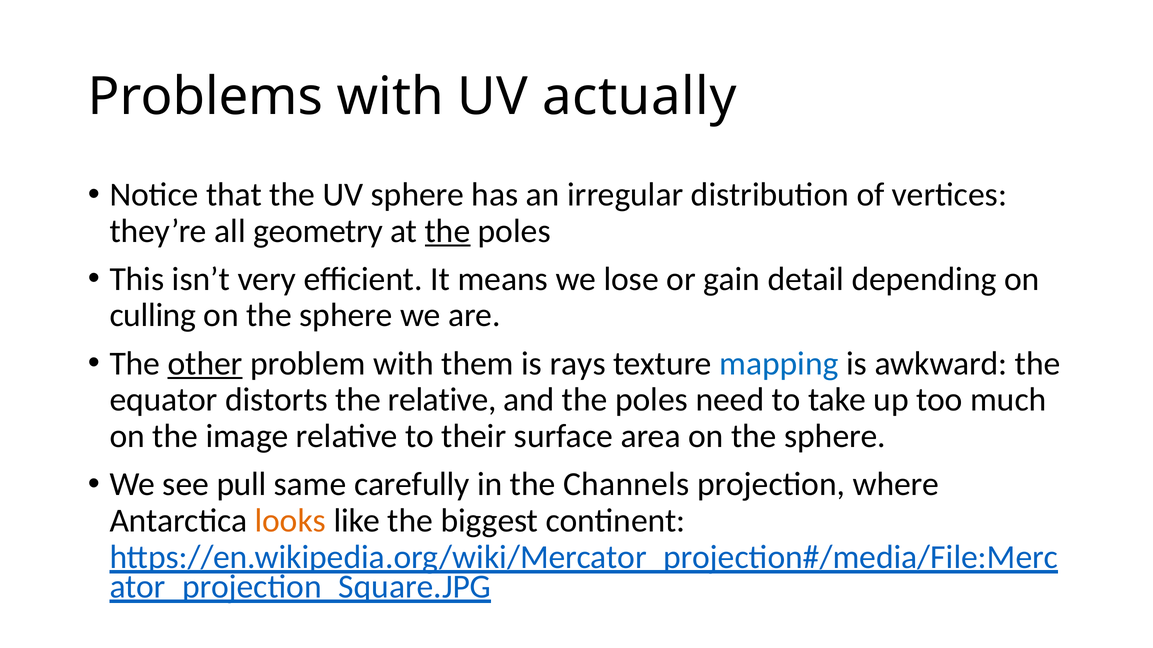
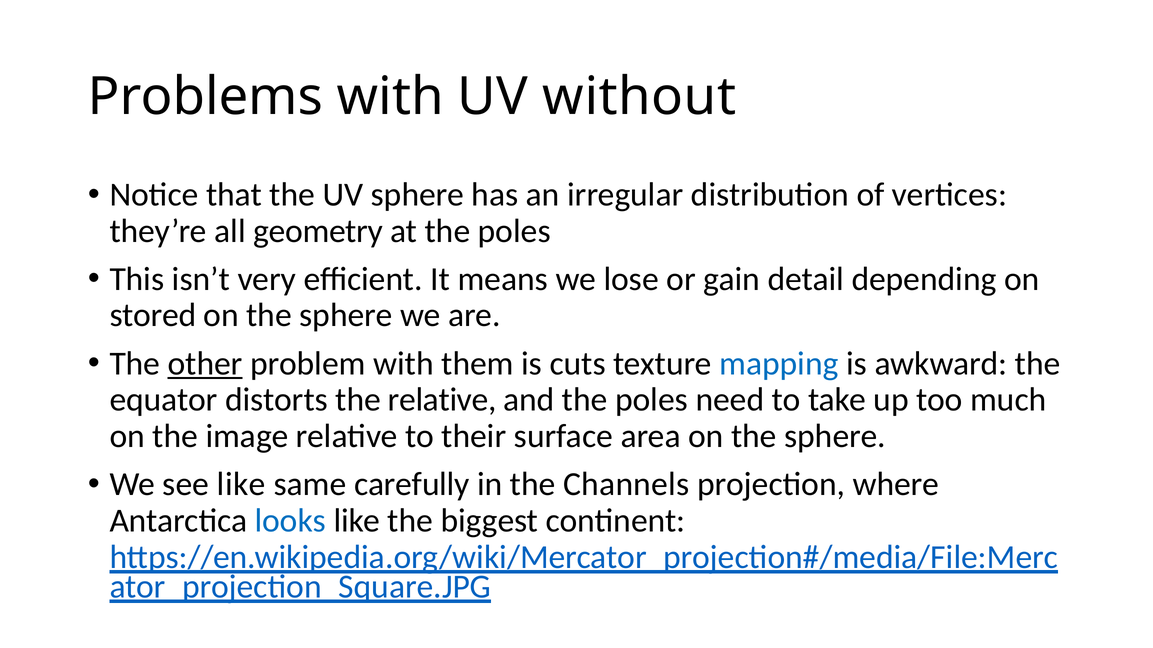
actually: actually -> without (639, 97)
the underline: present -> none (448, 231)
culling: culling -> stored (153, 316)
rays: rays -> cuts (578, 364)
see pull: pull -> like (241, 485)
looks colour: orange -> blue (290, 521)
